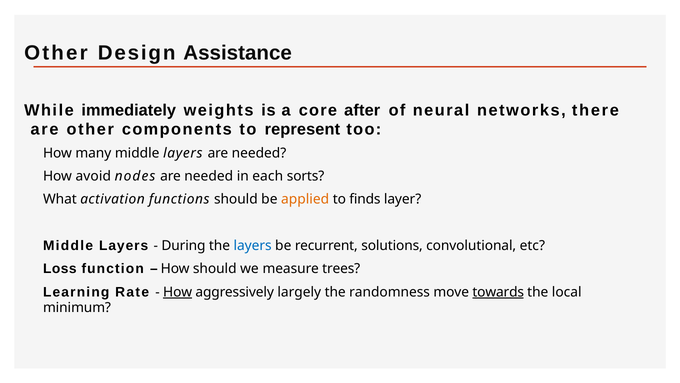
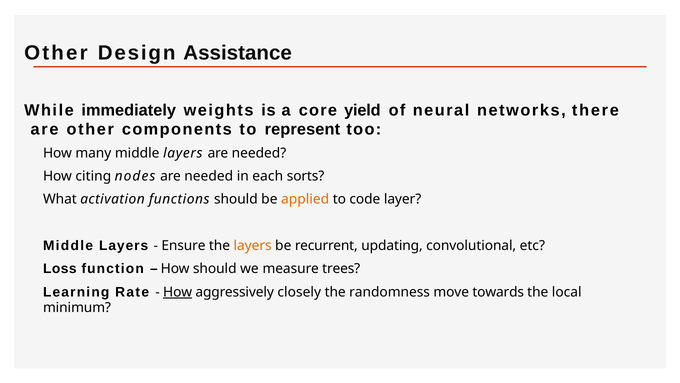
after: after -> yield (362, 110)
avoid: avoid -> citing (93, 176)
finds: finds -> code (365, 199)
During: During -> Ensure (183, 245)
layers colour: blue -> orange (253, 245)
solutions: solutions -> updating (392, 245)
largely: largely -> closely (299, 292)
towards underline: present -> none (498, 292)
